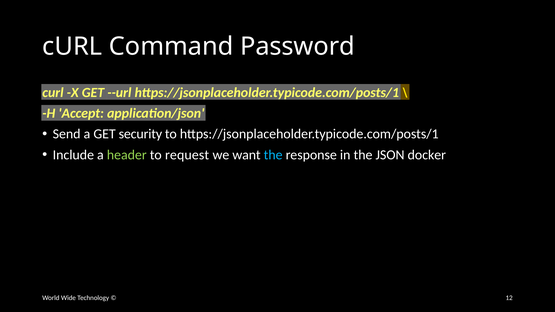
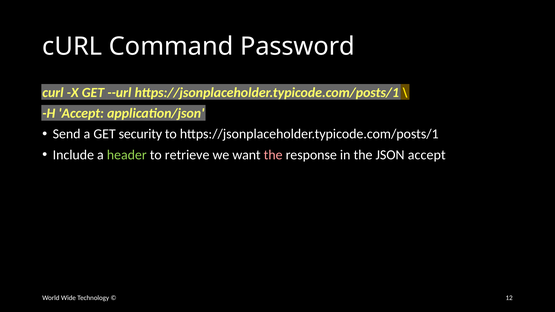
request: request -> retrieve (187, 155)
the colour: light blue -> pink (273, 155)
JSON docker: docker -> accept (427, 155)
